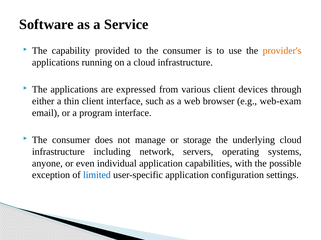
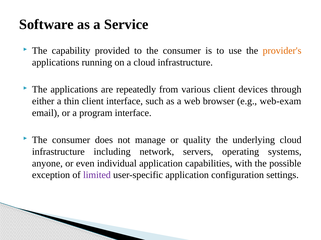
expressed: expressed -> repeatedly (136, 90)
storage: storage -> quality (197, 140)
limited colour: blue -> purple (97, 176)
